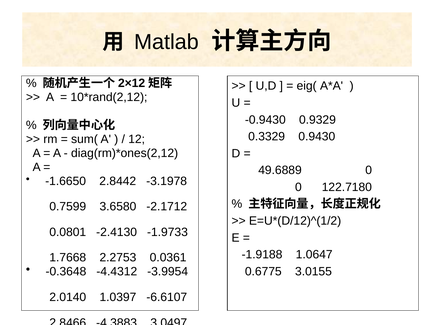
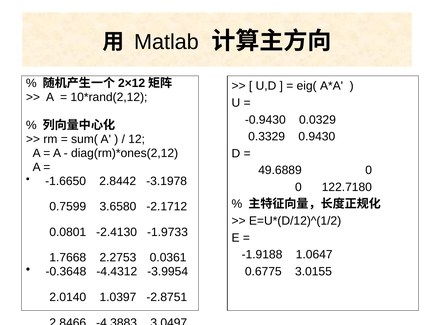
0.9329: 0.9329 -> 0.0329 (317, 120)
-6.6107: -6.6107 -> -2.8751 (167, 297)
